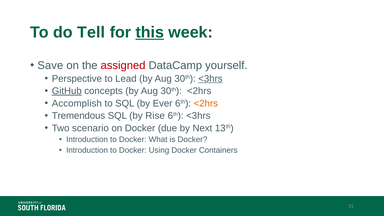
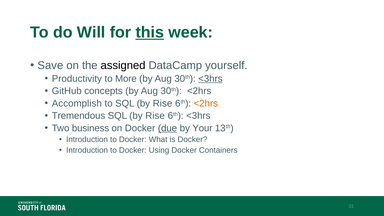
Tell: Tell -> Will (91, 32)
assigned colour: red -> black (123, 65)
Perspective: Perspective -> Productivity (77, 79)
Lead: Lead -> More (126, 79)
GitHub underline: present -> none (67, 91)
to SQL by Ever: Ever -> Rise (163, 103)
scenario: scenario -> business (91, 128)
due underline: none -> present (167, 128)
Next: Next -> Your (202, 128)
